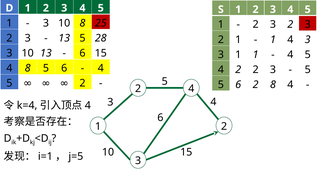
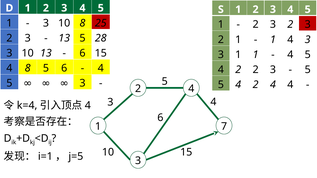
2: 2 -> 3 (82, 83)
6: 6 -> 4 (238, 85)
2 8: 8 -> 4 (273, 85)
2: 2 -> 7 (224, 127)
